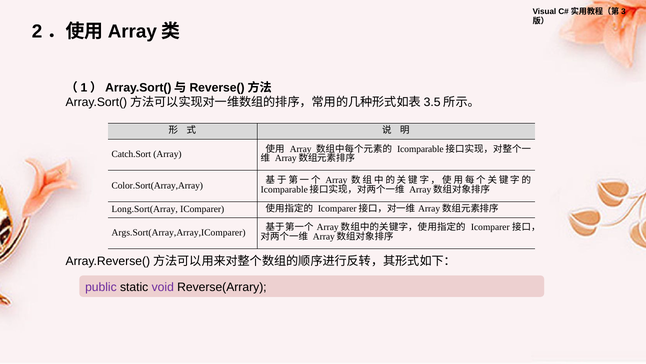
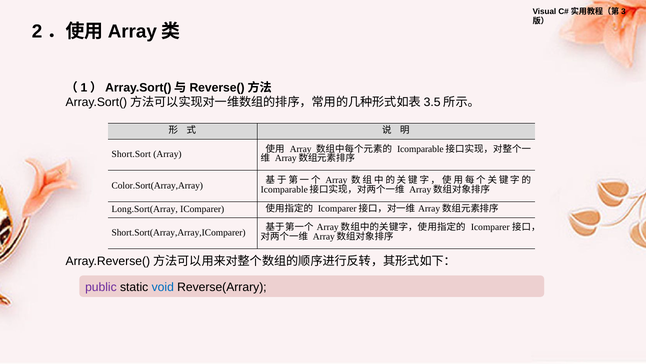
Catch.Sort: Catch.Sort -> Short.Sort (131, 154)
Args.Sort(Array,Array,IComparer: Args.Sort(Array,Array,IComparer -> Short.Sort(Array,Array,IComparer (179, 232)
void colour: purple -> blue (163, 287)
